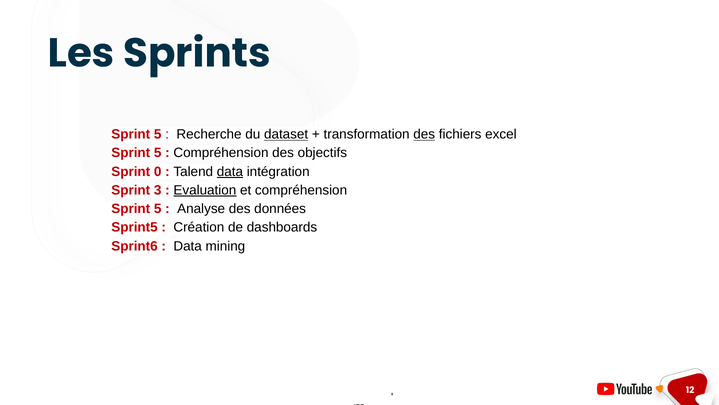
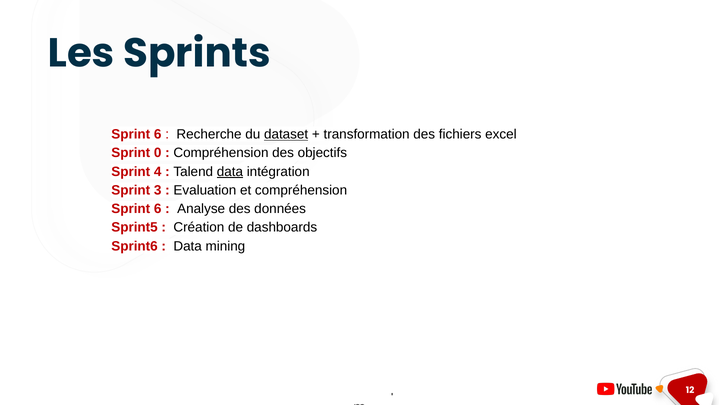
5: 5 -> 6 (158, 134)
des underline: present -> none (424, 134)
5: 5 -> 0 (158, 153)
0: 0 -> 4 (158, 171)
Evaluation underline: present -> none (205, 190)
5: 5 -> 6 (158, 209)
